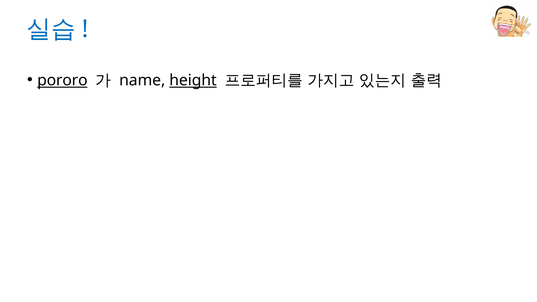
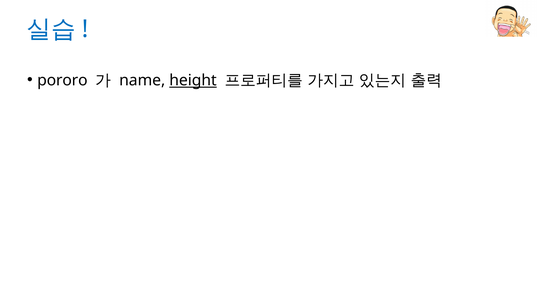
pororo underline: present -> none (62, 80)
